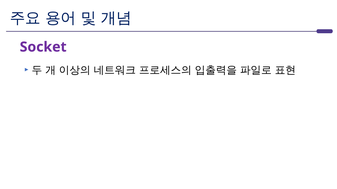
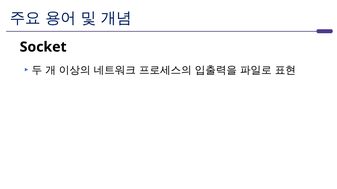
Socket colour: purple -> black (43, 47)
